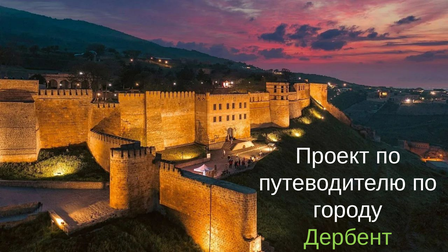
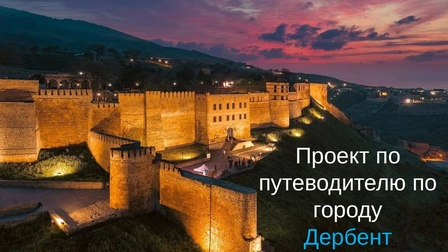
Дербент colour: light green -> light blue (348, 237)
